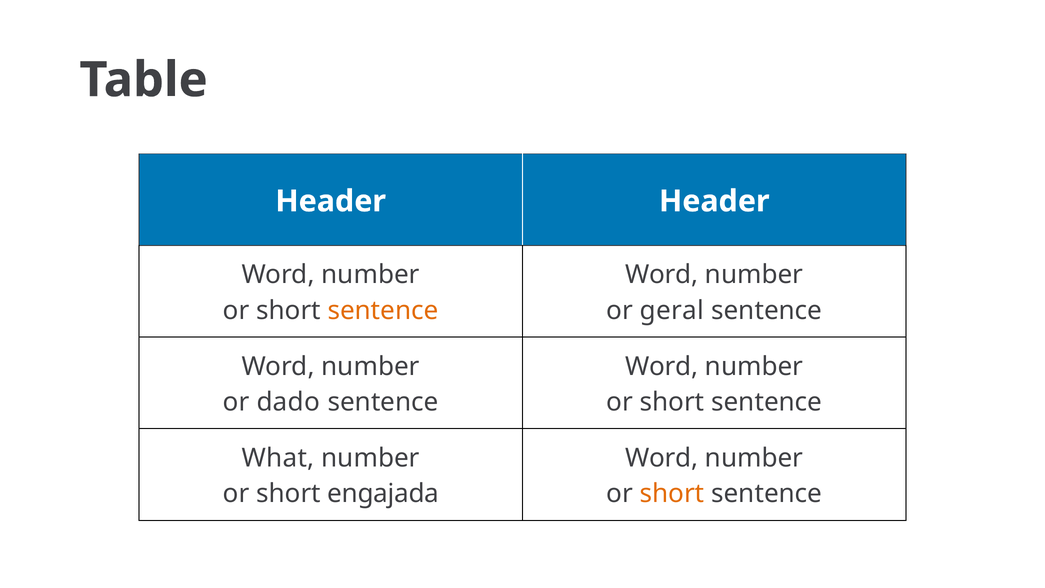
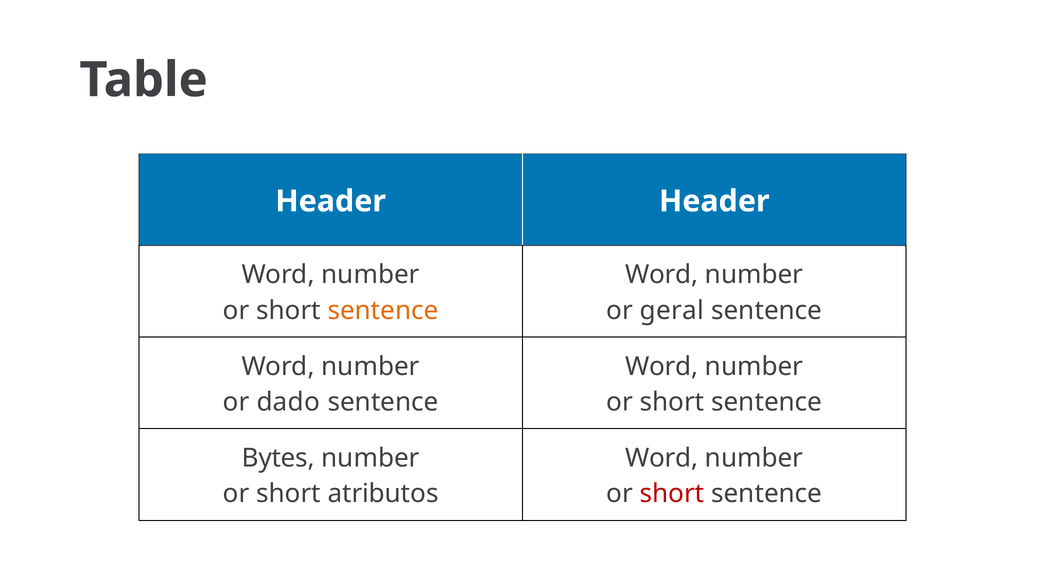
What: What -> Bytes (278, 458)
engajada: engajada -> atributos (383, 494)
short colour: orange -> red (672, 494)
